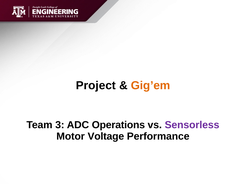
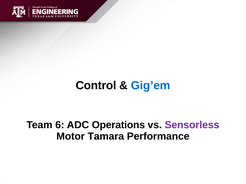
Project: Project -> Control (96, 86)
Gig’em colour: orange -> blue (151, 86)
3: 3 -> 6 (60, 125)
Voltage: Voltage -> Tamara (106, 137)
